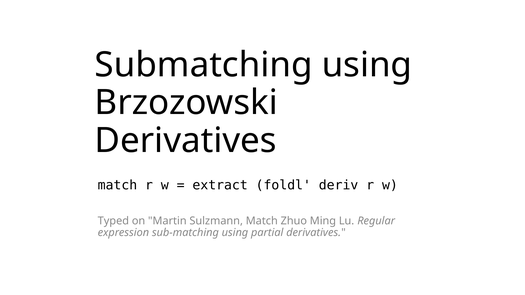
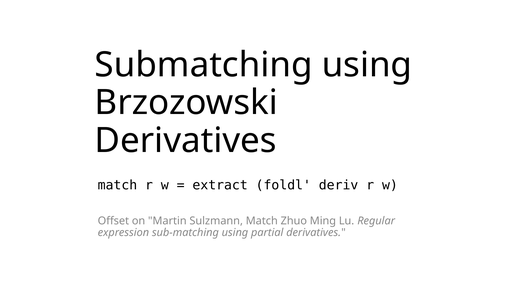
Typed: Typed -> Offset (113, 221)
